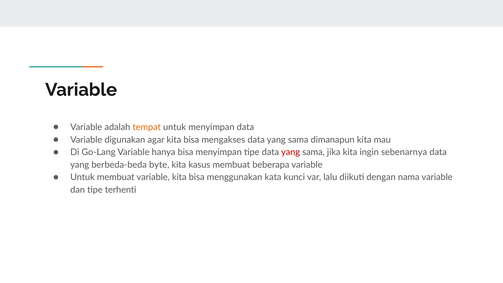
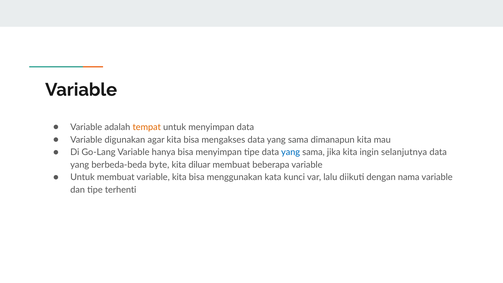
yang colour: red -> blue (291, 152)
sebenarnya: sebenarnya -> selanjutnya (404, 152)
kasus: kasus -> diluar (199, 165)
